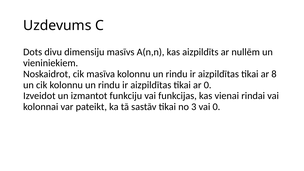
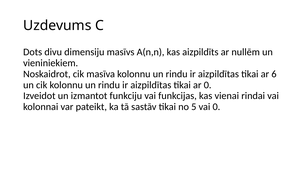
8: 8 -> 6 (274, 74)
3: 3 -> 5 (194, 107)
